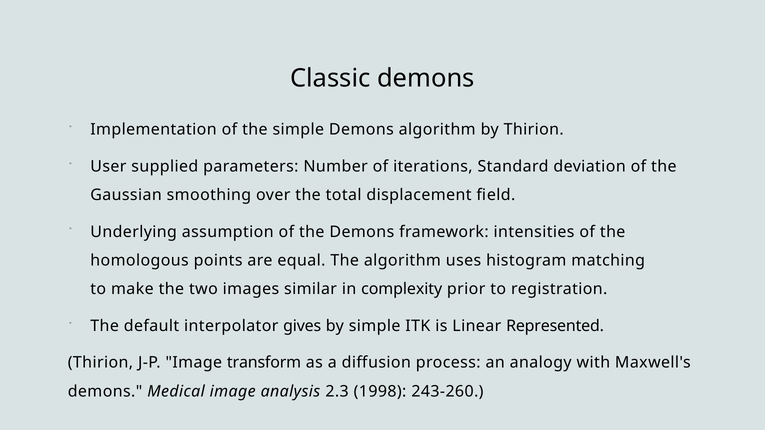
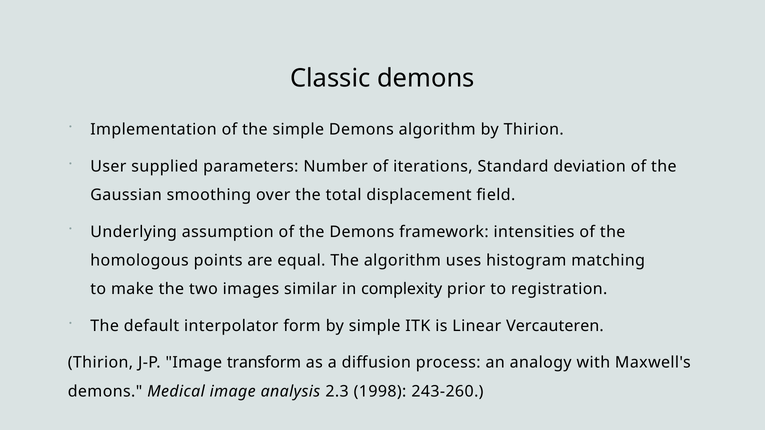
gives: gives -> form (302, 326)
Represented: Represented -> Vercauteren (555, 326)
